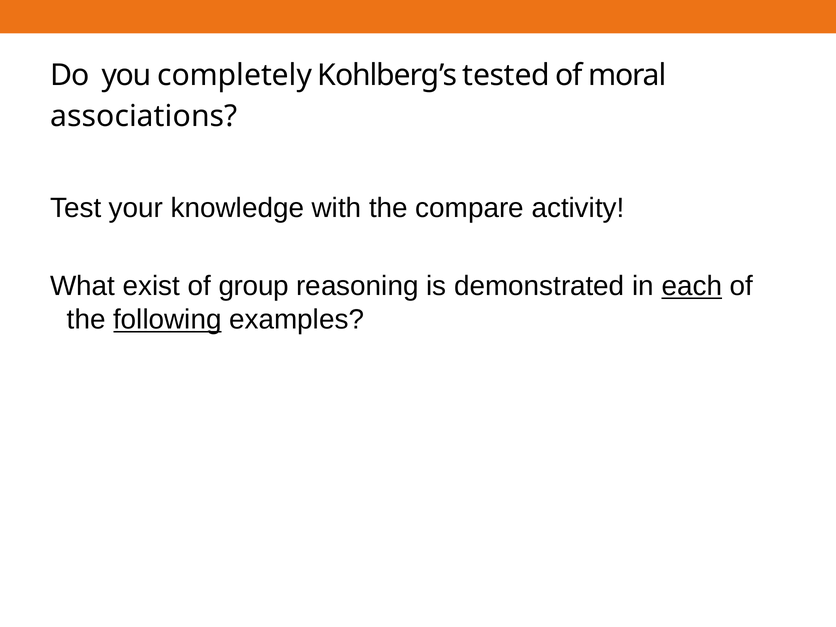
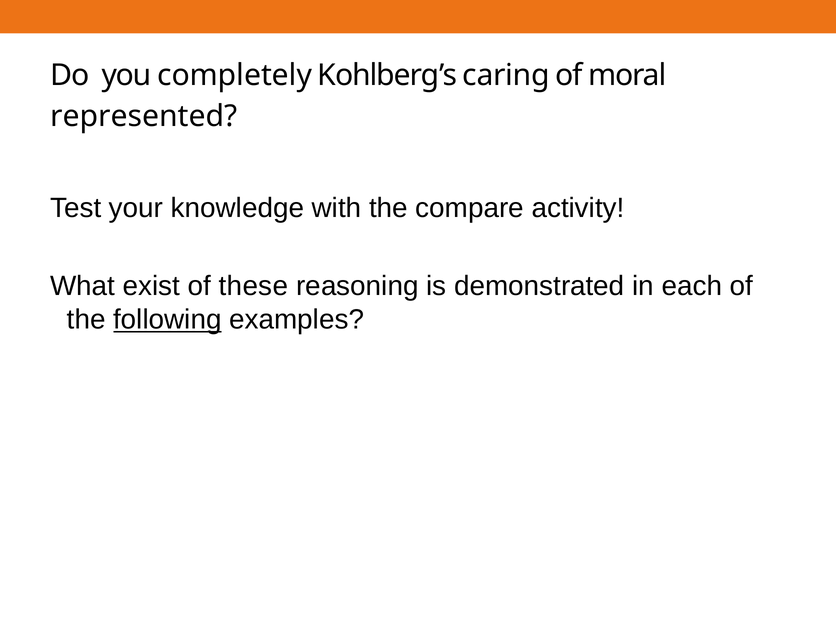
tested: tested -> caring (506, 75)
associations: associations -> represented (144, 117)
group: group -> these (254, 286)
each underline: present -> none (692, 286)
